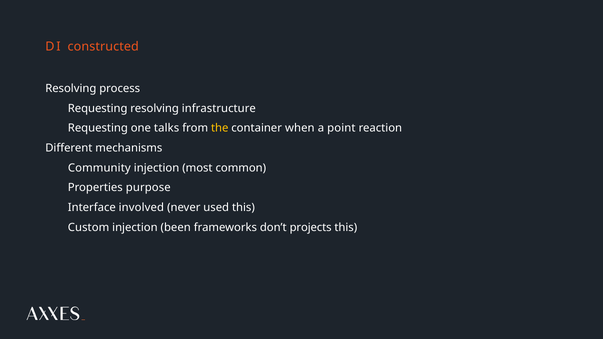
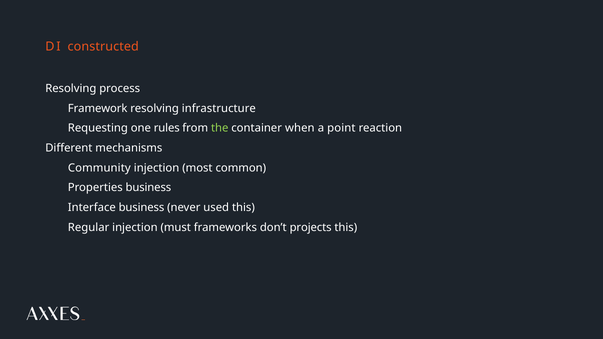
Requesting: Requesting -> Framework (98, 108)
talks: talks -> rules (167, 128)
the colour: yellow -> light green (220, 128)
Properties purpose: purpose -> business (148, 188)
Interface involved: involved -> business (141, 208)
Custom: Custom -> Regular (89, 227)
been: been -> must (176, 227)
